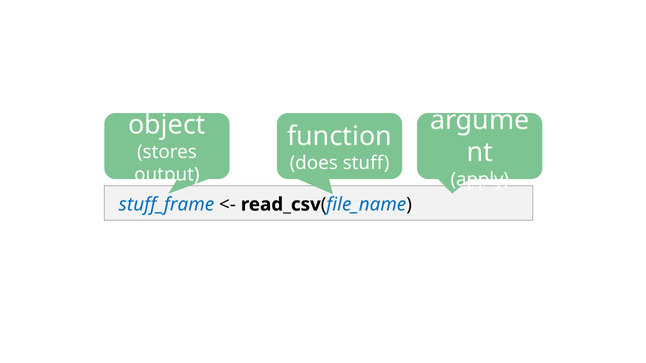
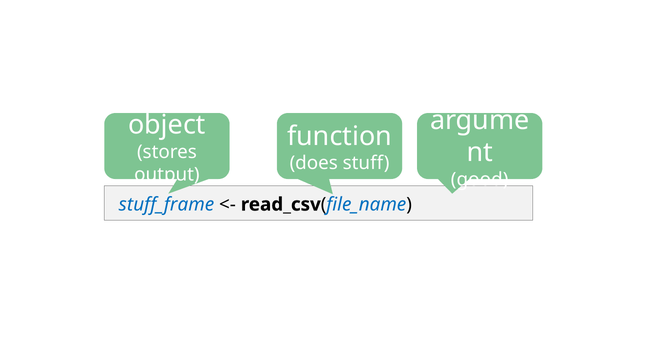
apply: apply -> good (480, 180)
